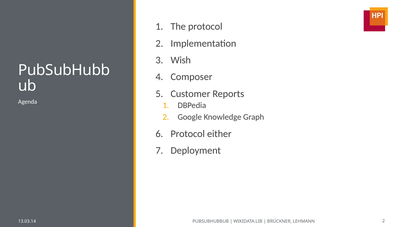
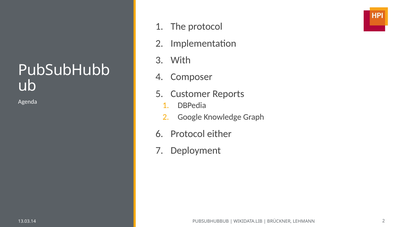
Wish: Wish -> With (181, 60)
